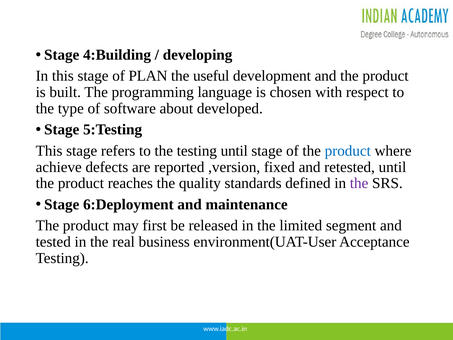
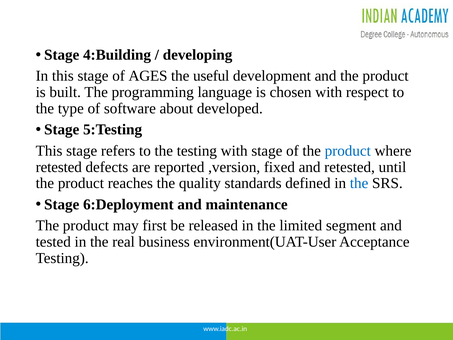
PLAN: PLAN -> AGES (148, 76)
testing until: until -> with (234, 151)
achieve: achieve -> retested (59, 167)
the colour: purple -> blue (359, 183)
